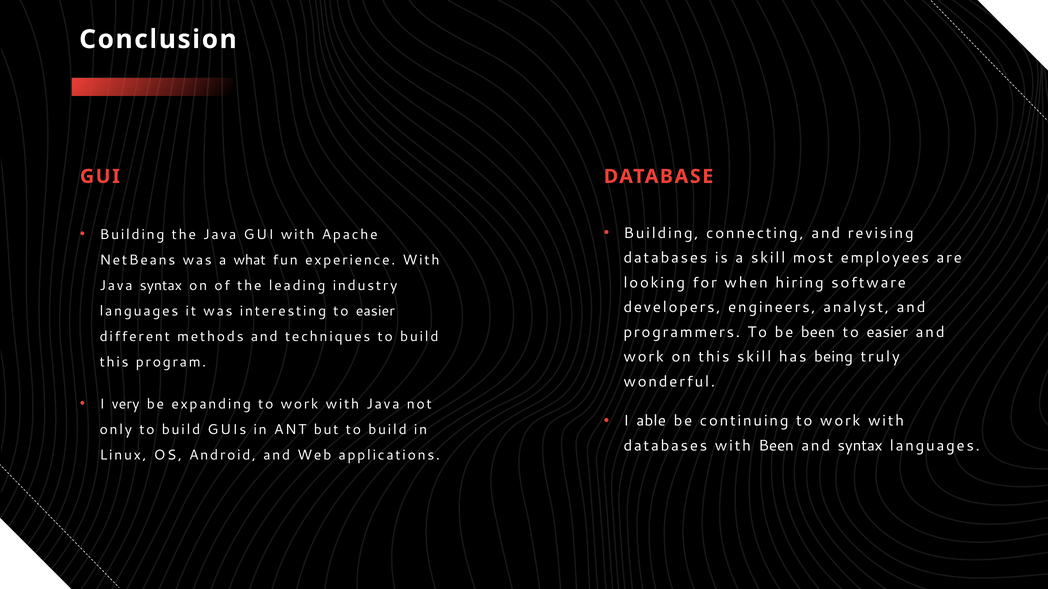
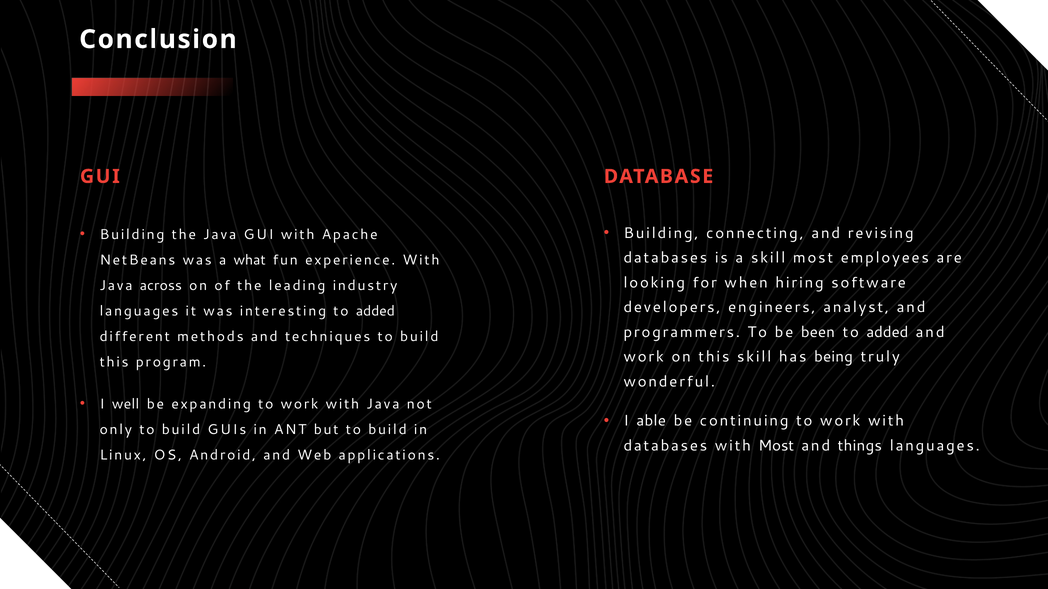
Java syntax: syntax -> across (161, 286)
interesting to easier: easier -> added (375, 311)
easier: easier -> added (887, 332)
very: very -> well (126, 404)
with Been: Been -> Most (776, 446)
and syntax: syntax -> things (860, 446)
